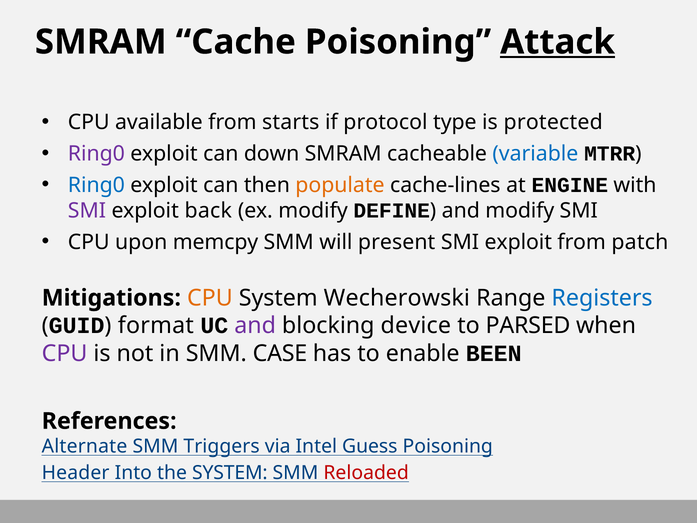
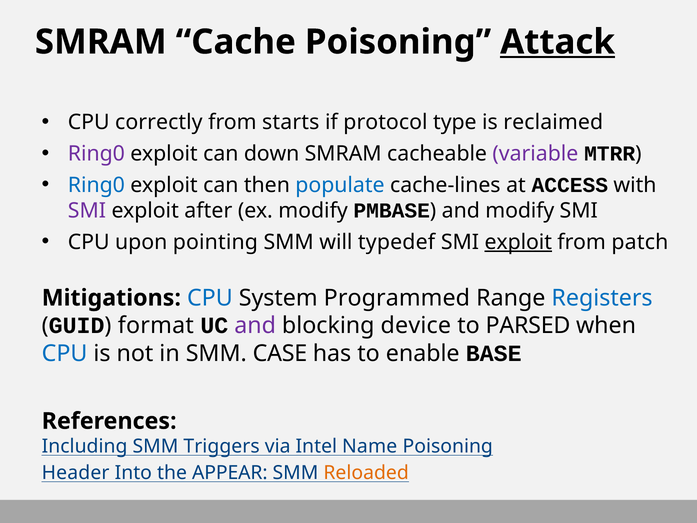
available: available -> correctly (159, 122)
protected: protected -> reclaimed (553, 122)
variable colour: blue -> purple (535, 154)
populate colour: orange -> blue (340, 185)
ENGINE: ENGINE -> ACCESS (570, 185)
back: back -> after (208, 210)
DEFINE: DEFINE -> PMBASE (392, 210)
memcpy: memcpy -> pointing (215, 242)
present: present -> typedef (397, 242)
exploit underline: none -> present (518, 242)
CPU colour: orange -> blue (210, 298)
Wecherowski: Wecherowski -> Programmed (397, 298)
CPU colour: purple -> blue (65, 354)
BEEN: BEEN -> BASE (494, 354)
Alternate: Alternate -> Including (85, 446)
Guess: Guess -> Name (370, 446)
the SYSTEM: SYSTEM -> APPEAR (230, 473)
Reloaded colour: red -> orange (366, 473)
